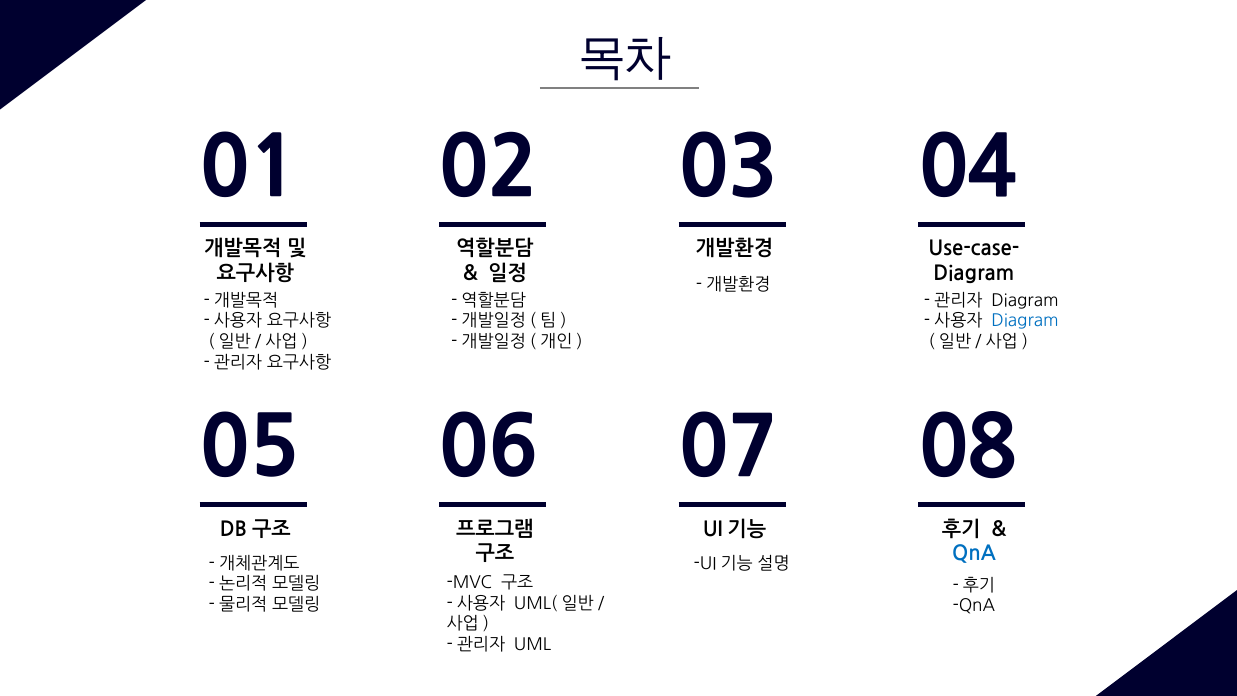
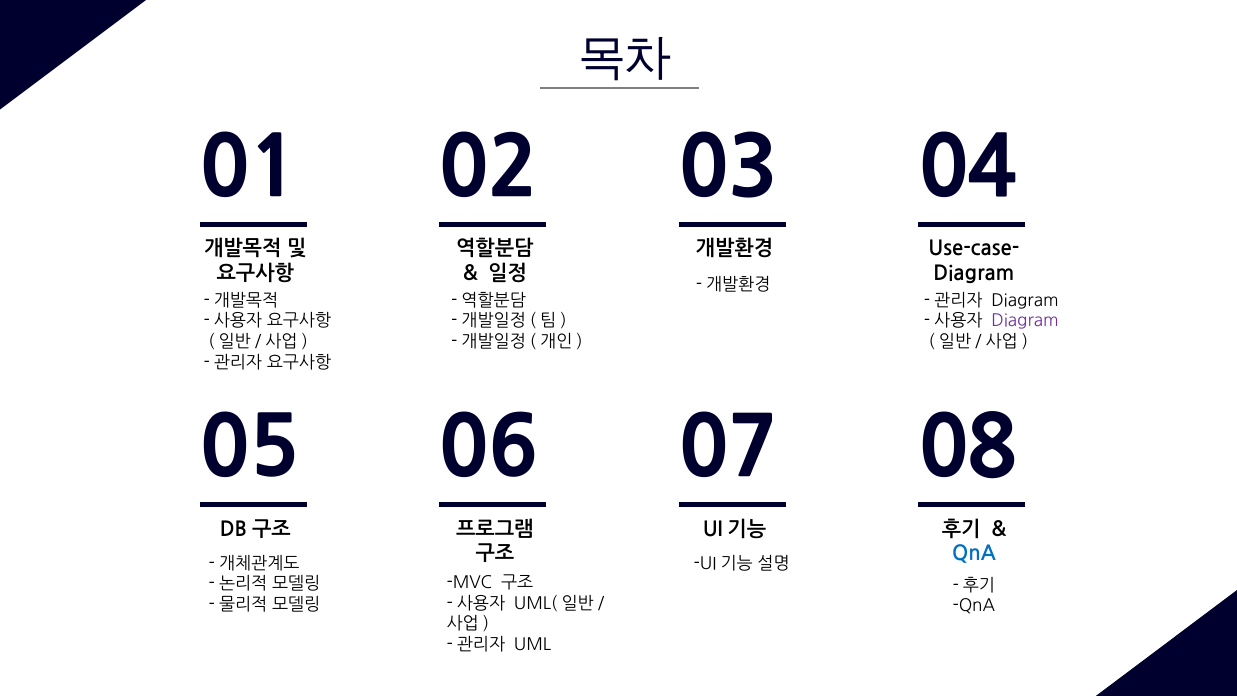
Diagram colour: blue -> purple (1025, 321)
